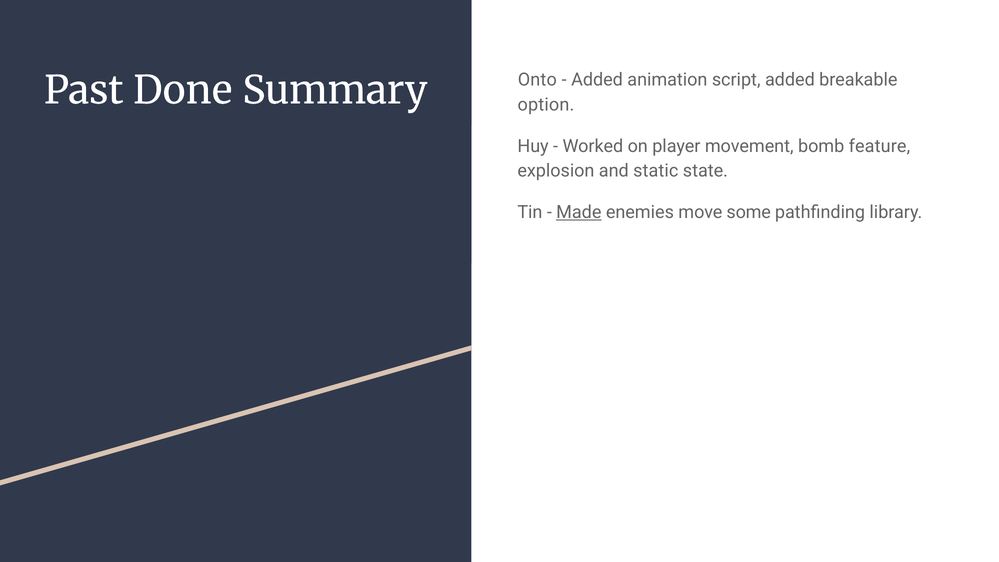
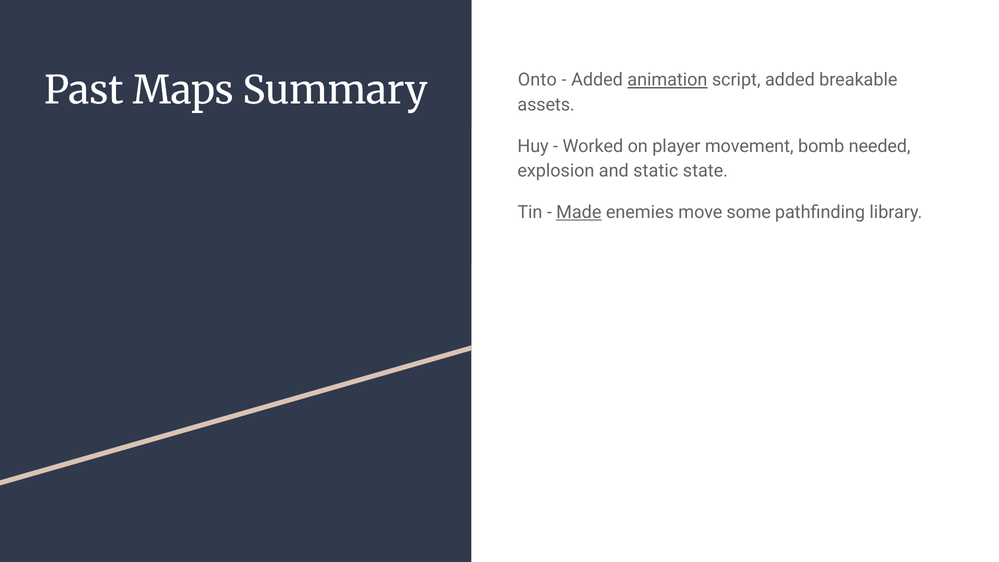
animation underline: none -> present (667, 80)
Done: Done -> Maps (183, 91)
option: option -> assets (546, 105)
feature: feature -> needed (880, 146)
